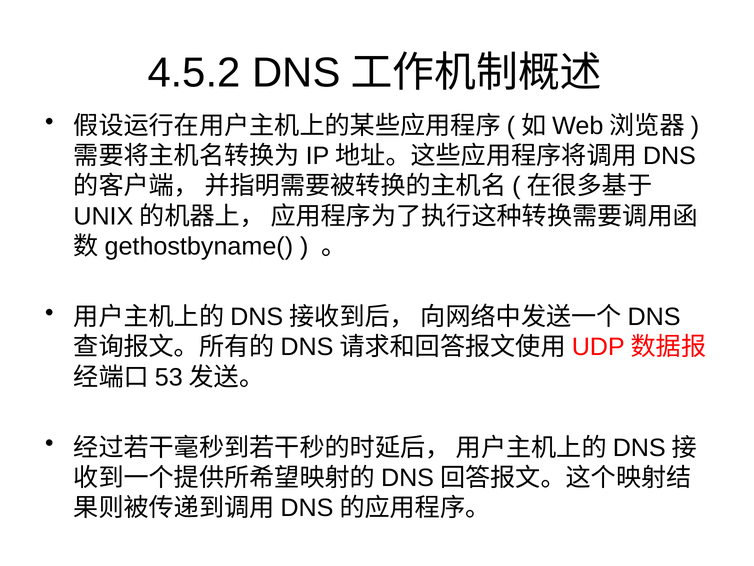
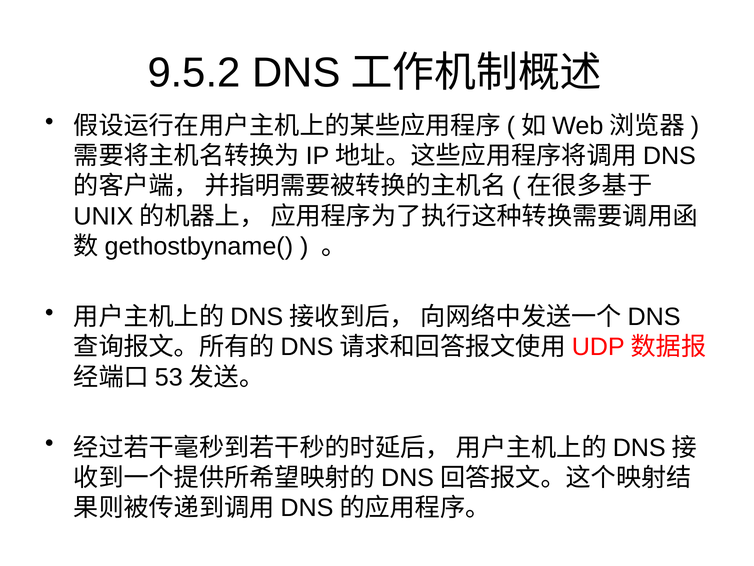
4.5.2: 4.5.2 -> 9.5.2 (194, 73)
